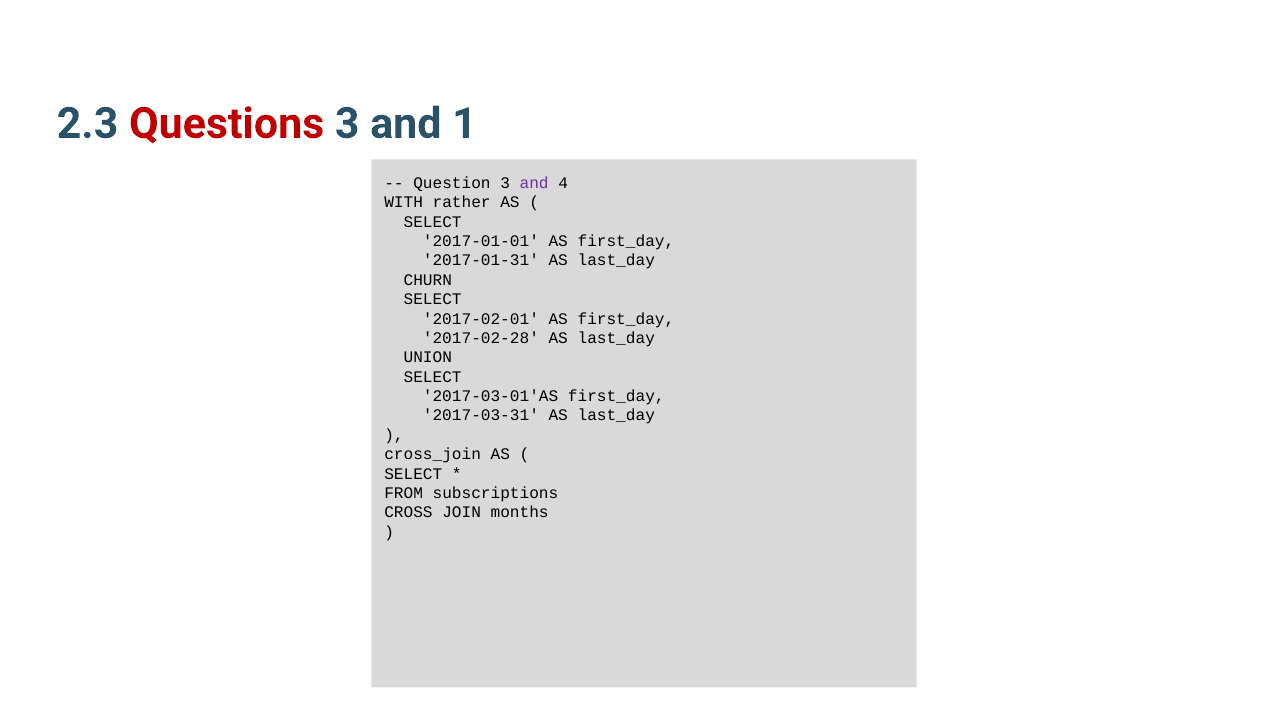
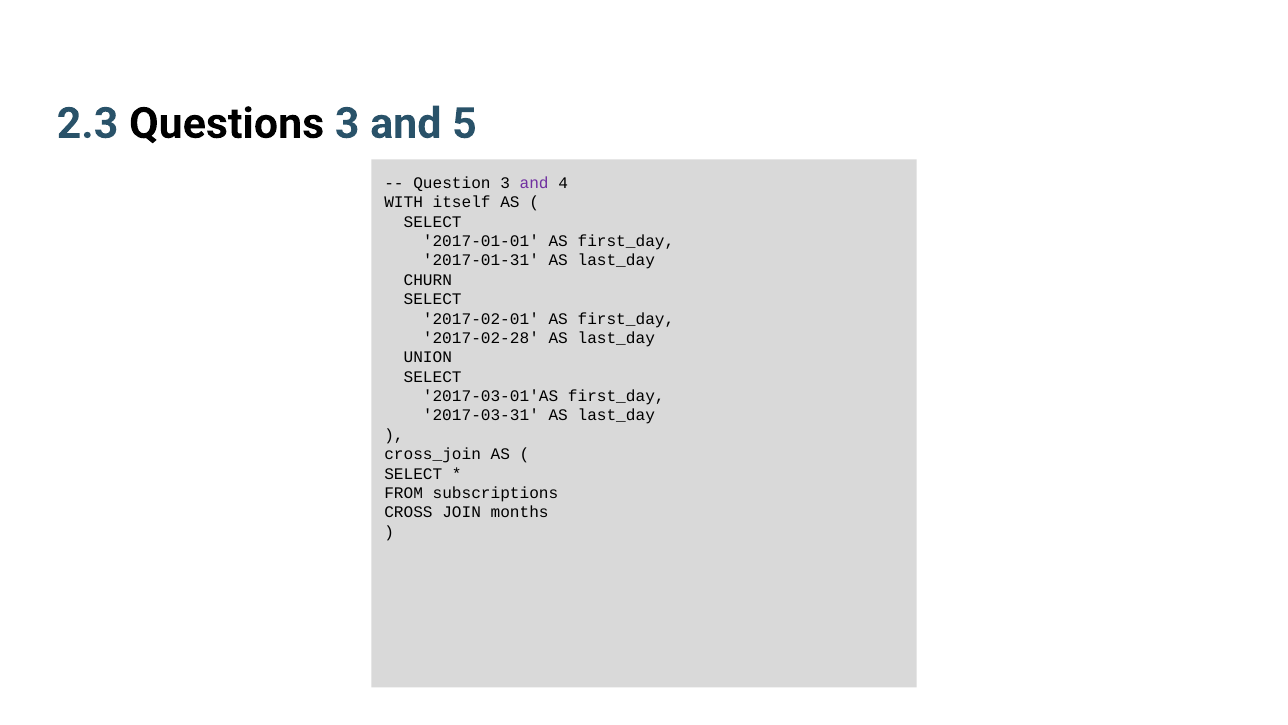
Questions colour: red -> black (227, 124)
1: 1 -> 5 (464, 124)
rather: rather -> itself (462, 202)
